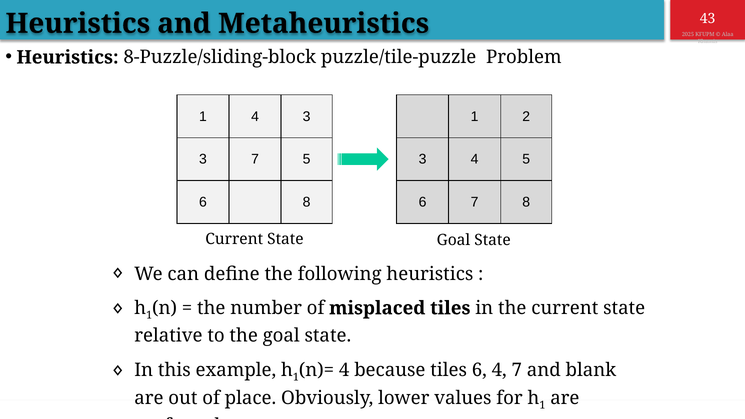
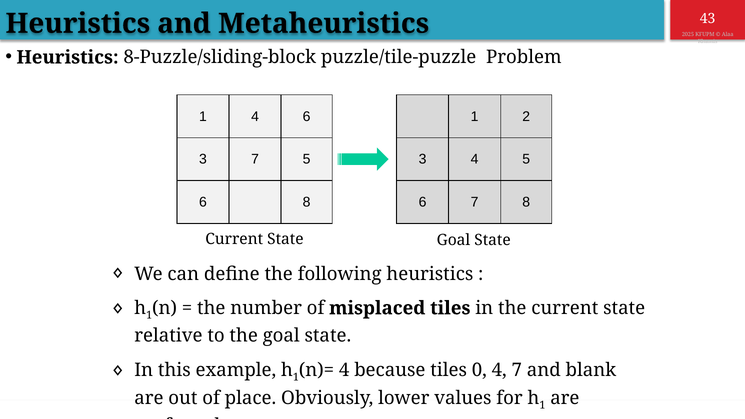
4 3: 3 -> 6 (307, 116)
tiles 6: 6 -> 0 (479, 370)
